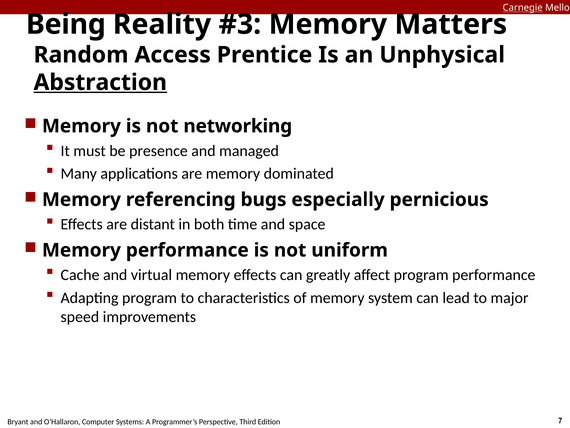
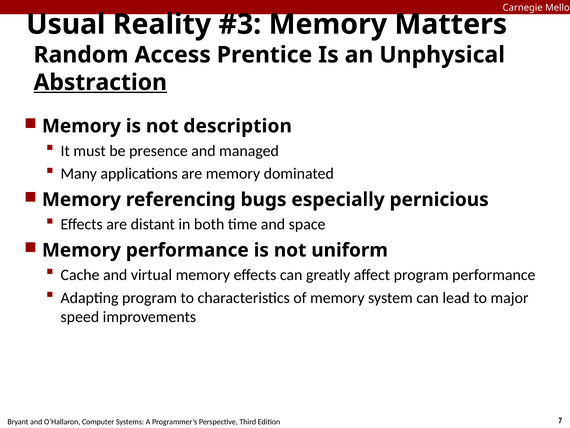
Carnegie underline: present -> none (523, 8)
Being: Being -> Usual (66, 24)
networking: networking -> description (238, 126)
